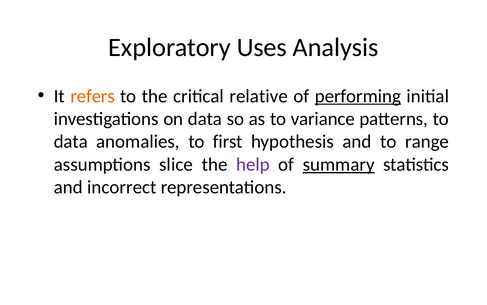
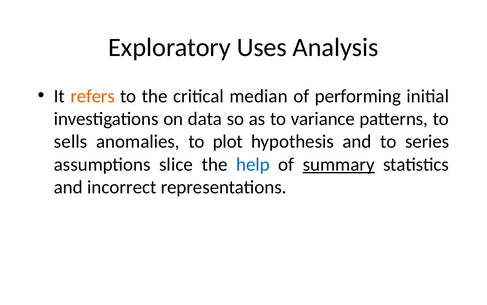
relative: relative -> median (259, 96)
performing underline: present -> none (358, 96)
data: data -> sells (71, 141)
first: first -> plot (228, 141)
range: range -> series (427, 141)
help colour: purple -> blue (253, 164)
